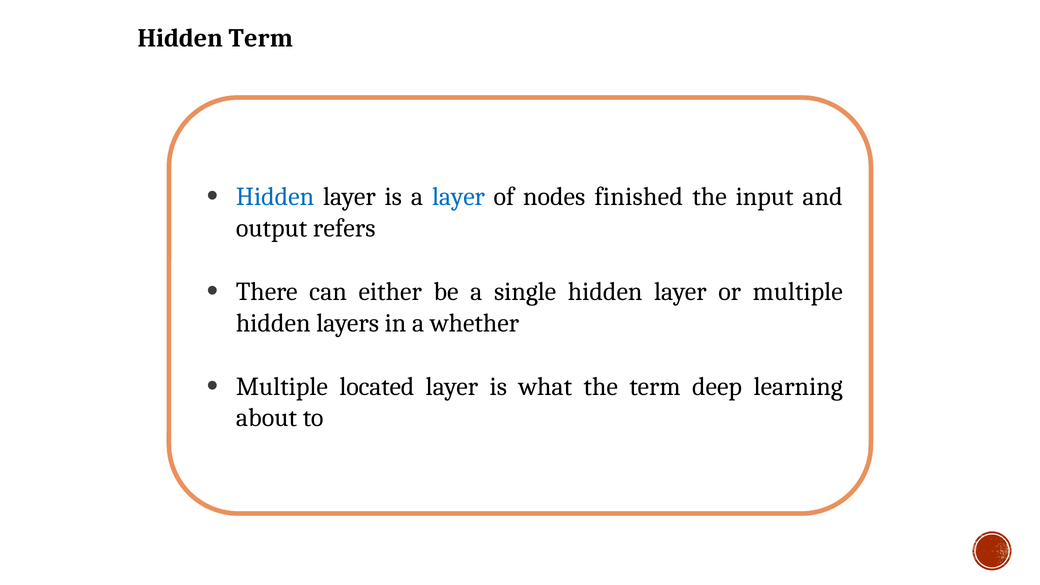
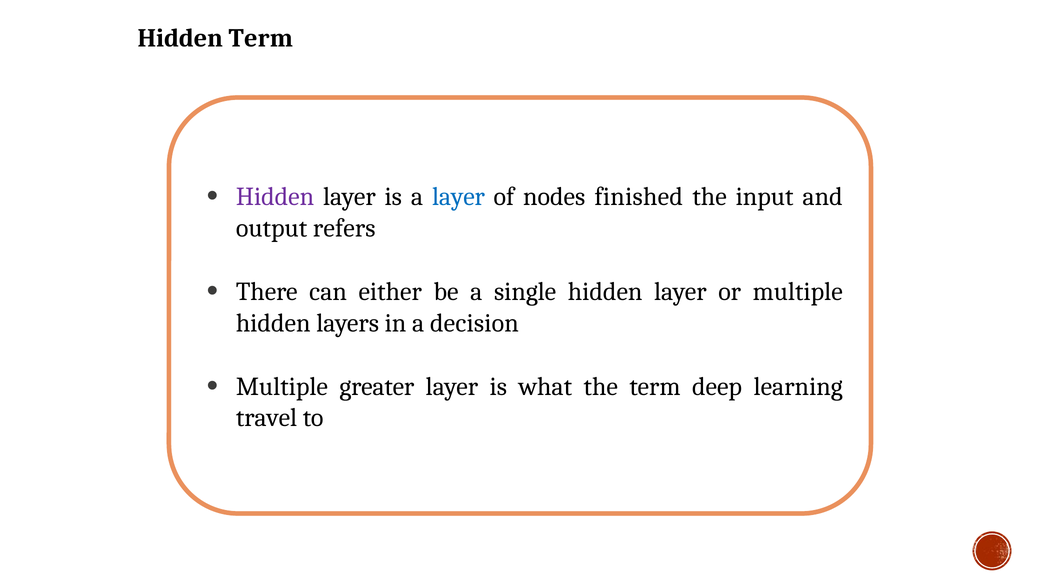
Hidden colour: blue -> purple (275, 197)
whether: whether -> decision (474, 323)
located: located -> greater (377, 387)
about: about -> travel (267, 418)
